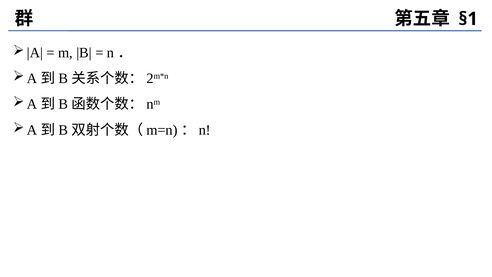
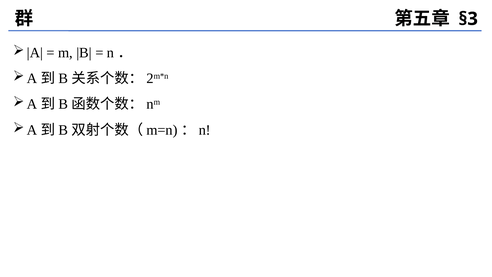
§1: §1 -> §3 (468, 19)
